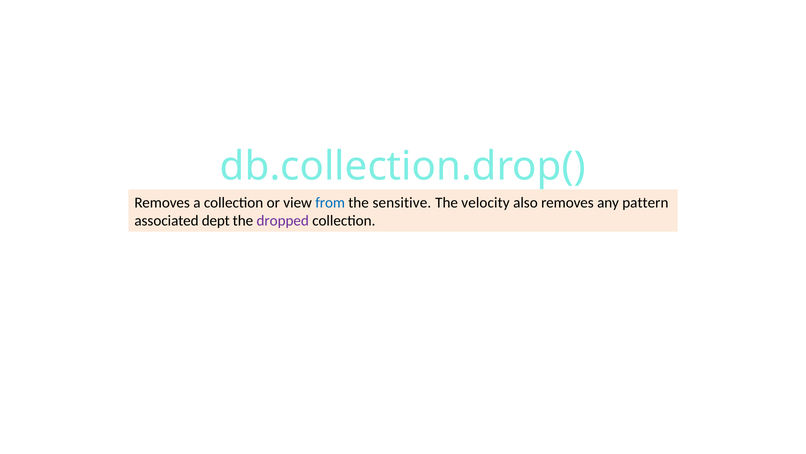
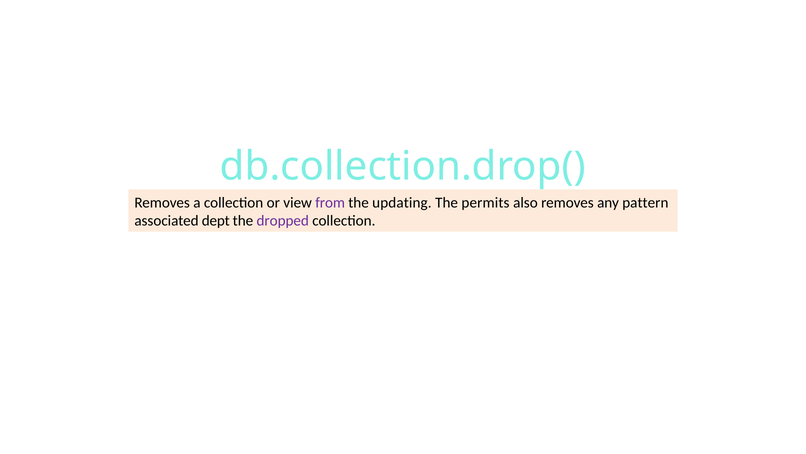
from colour: blue -> purple (330, 202)
sensitive: sensitive -> updating (402, 202)
velocity: velocity -> permits (485, 202)
